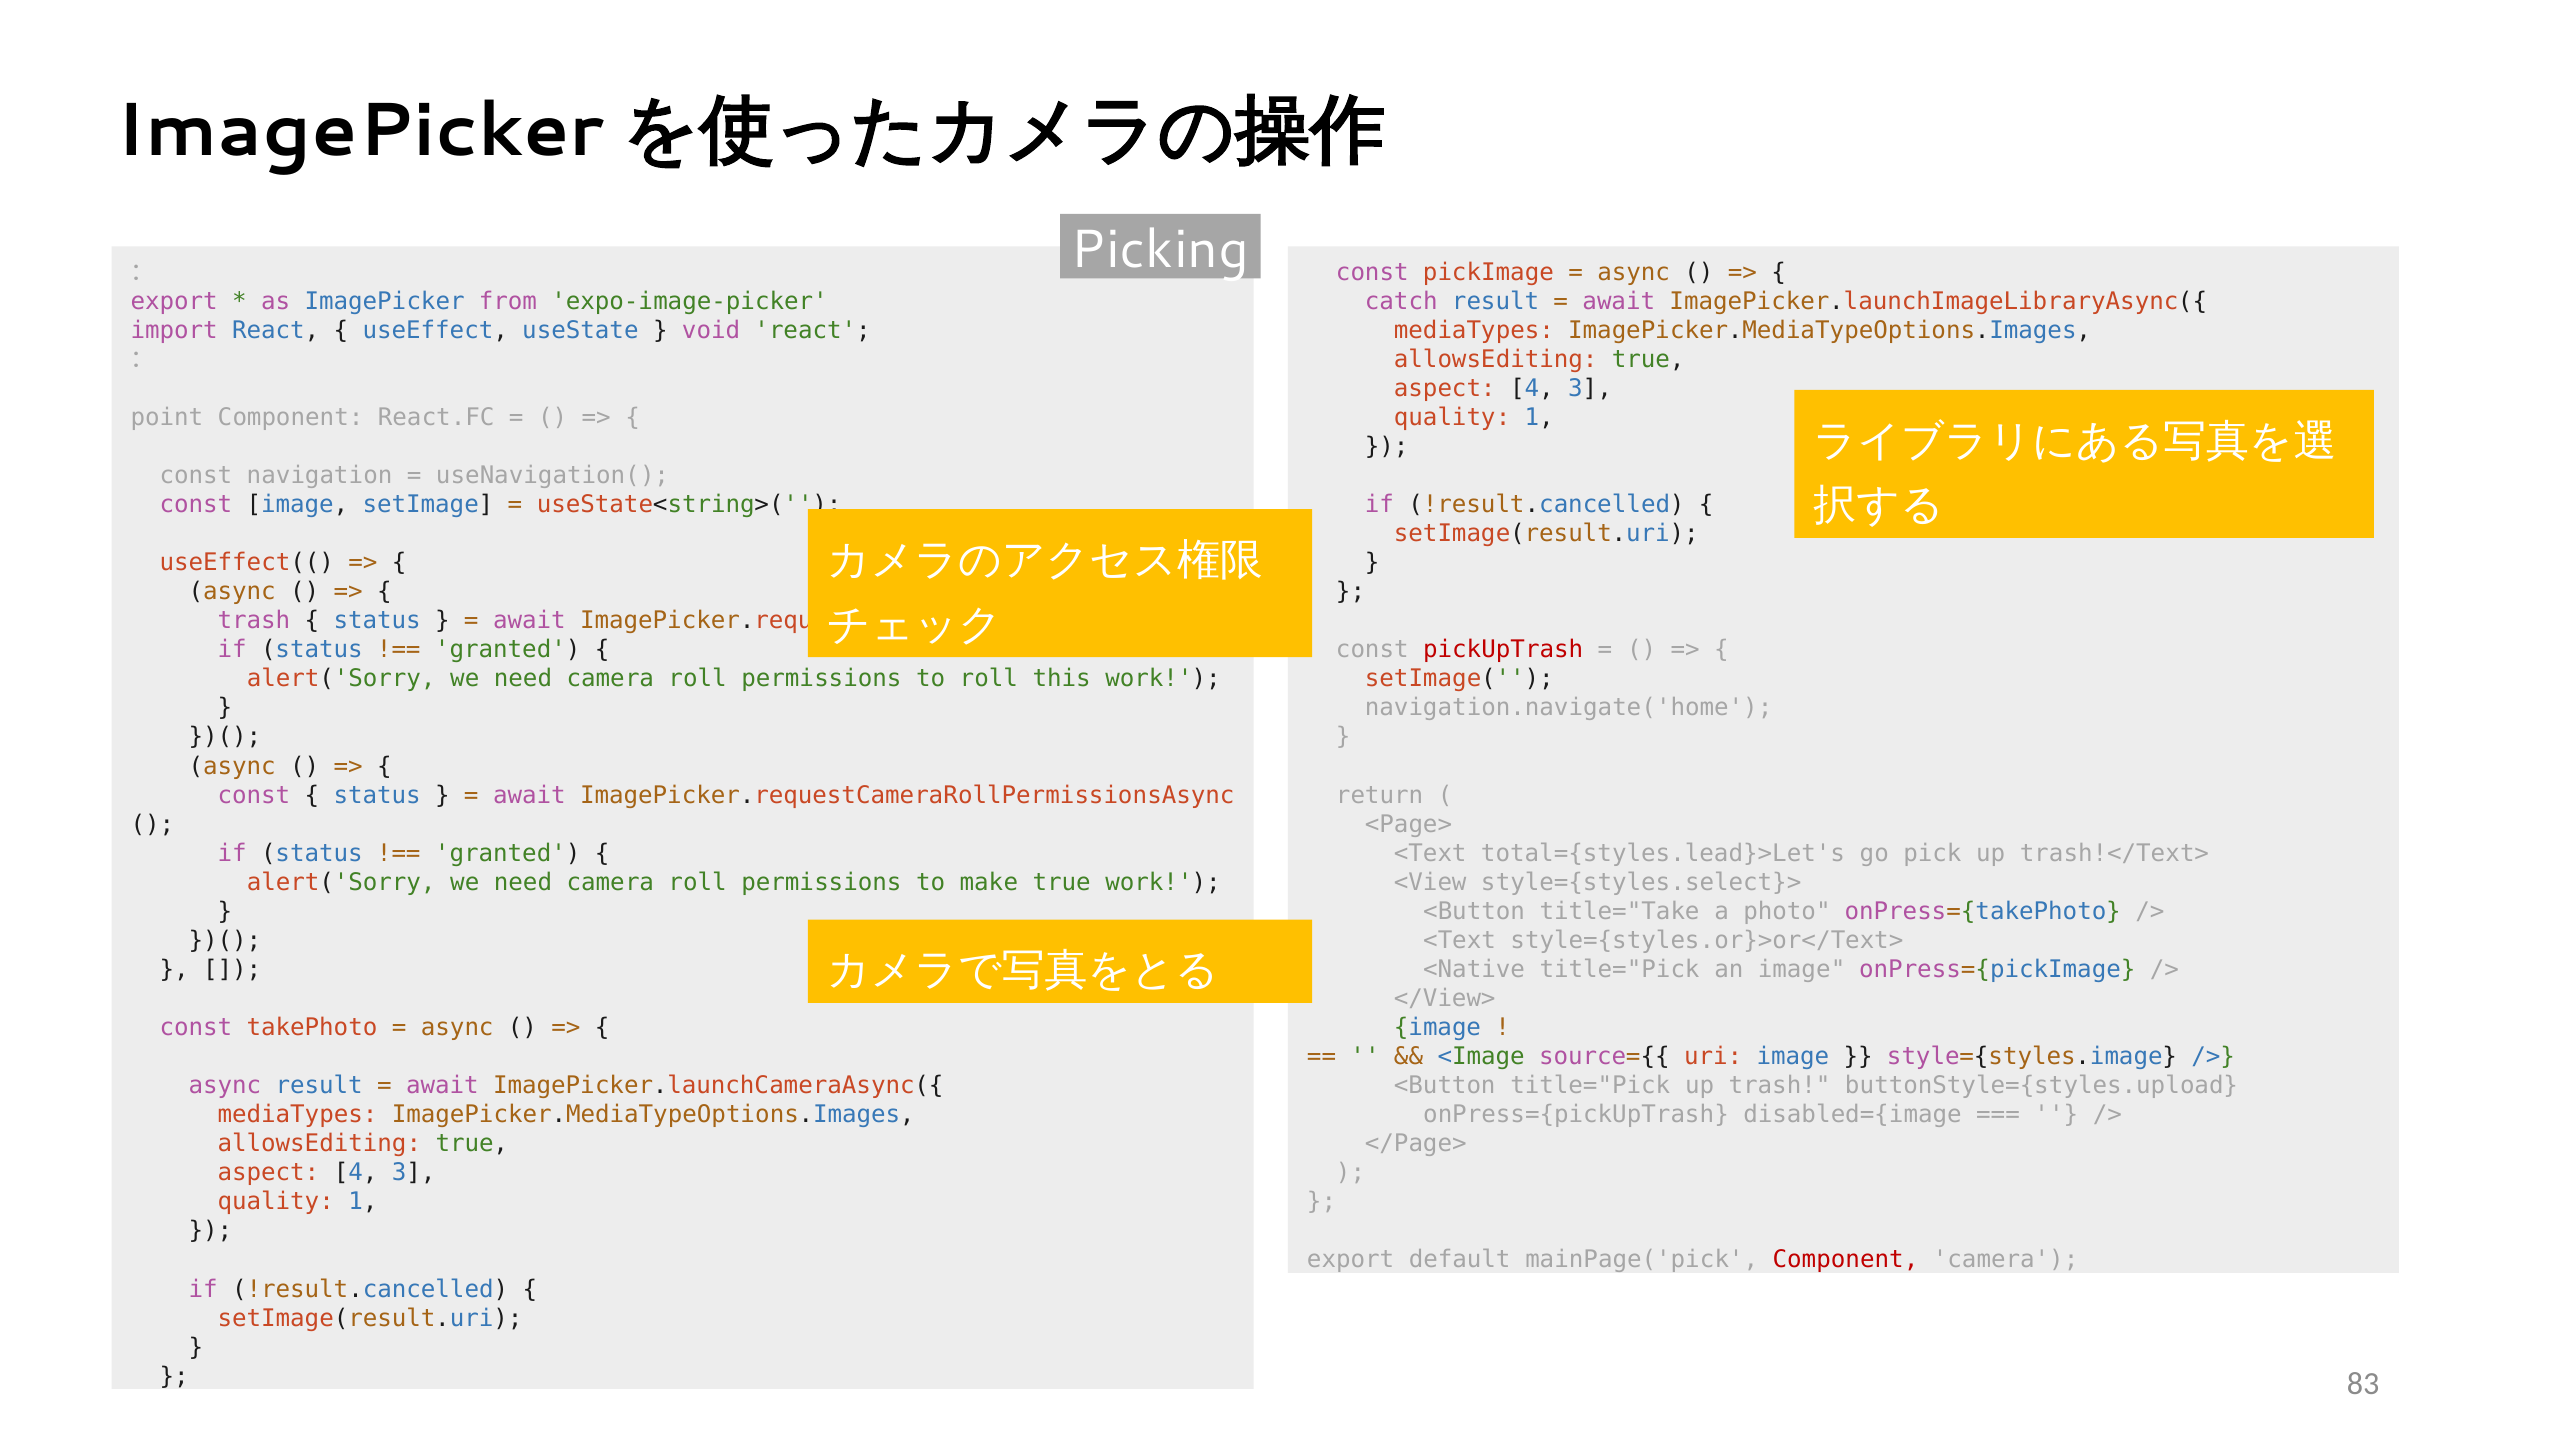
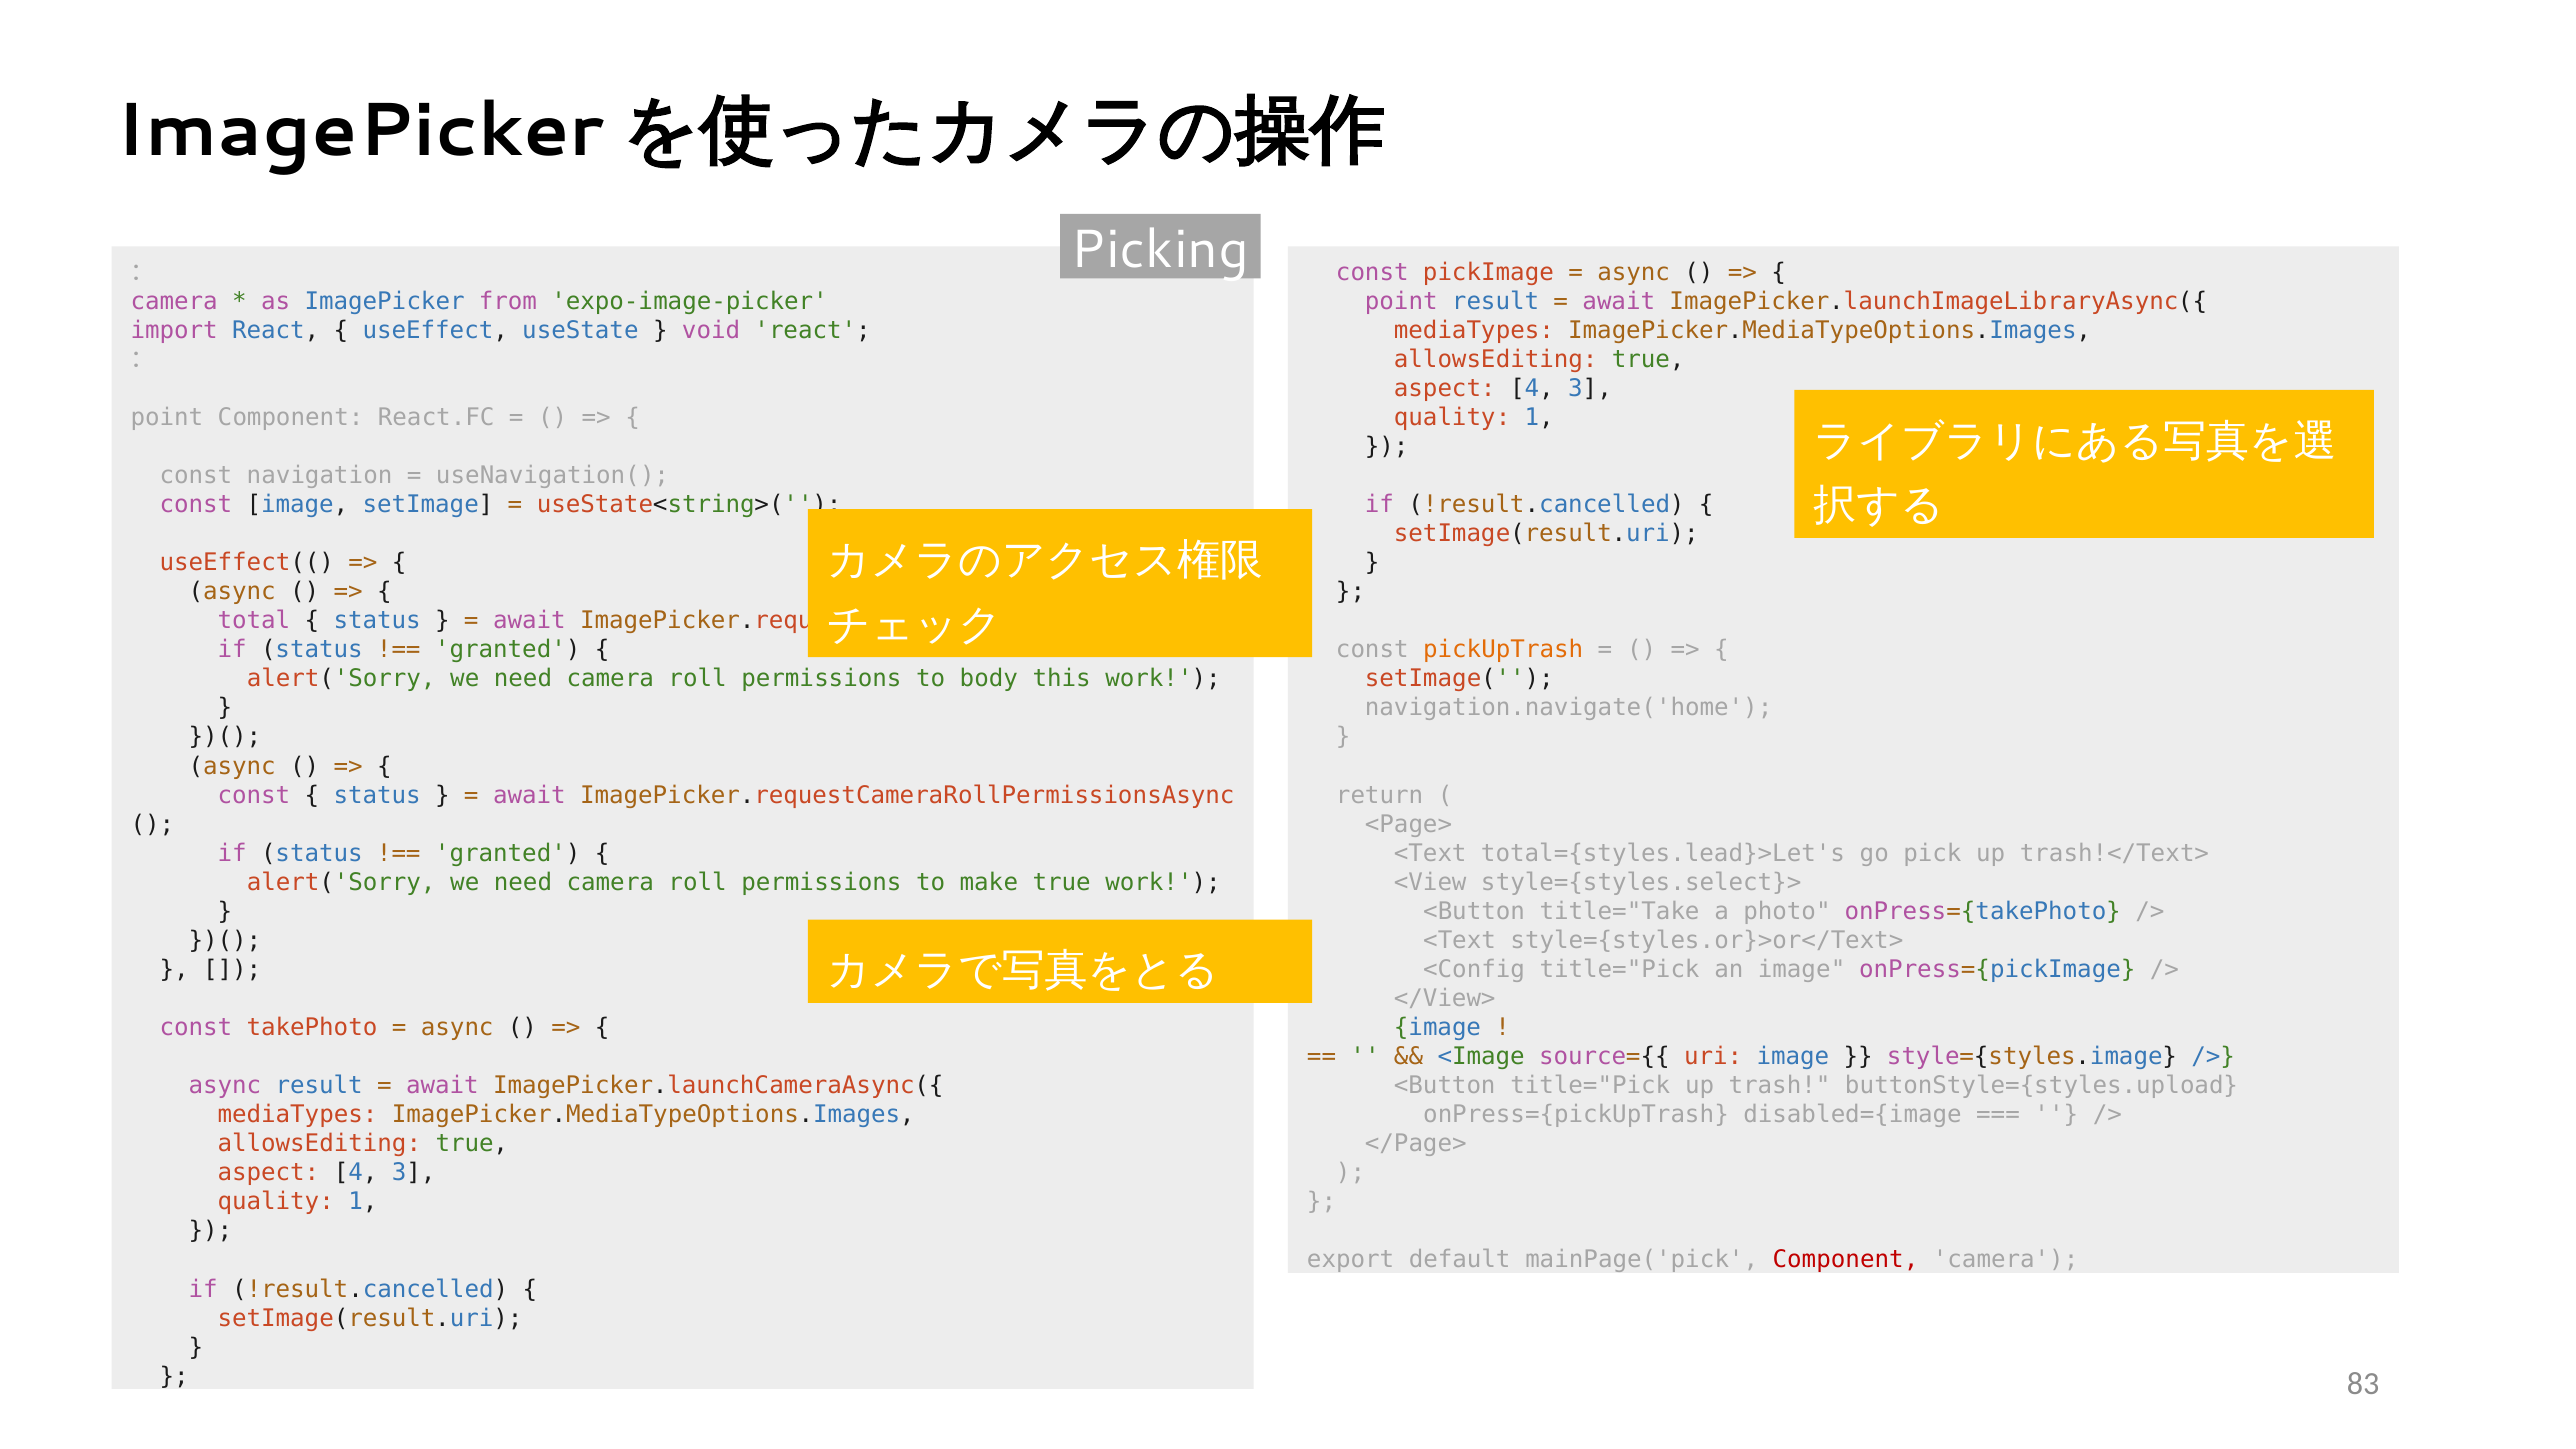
export: export -> camera (174, 301)
catch: catch -> point (1401, 301)
trash: trash -> total (254, 621)
pickUpTrash colour: red -> orange (1503, 650)
to roll: roll -> body (989, 679)
<Native: <Native -> <Config (1474, 969)
